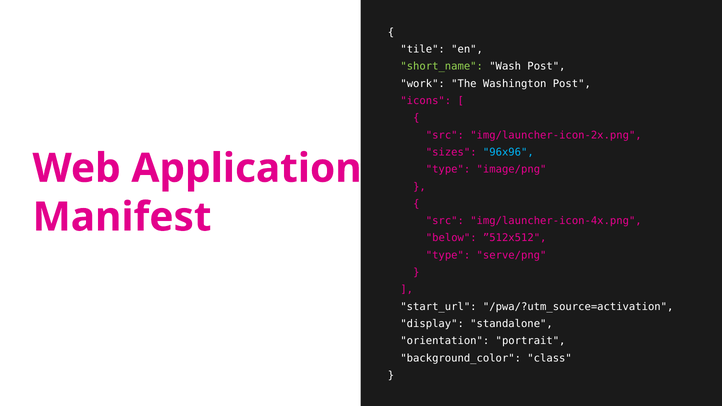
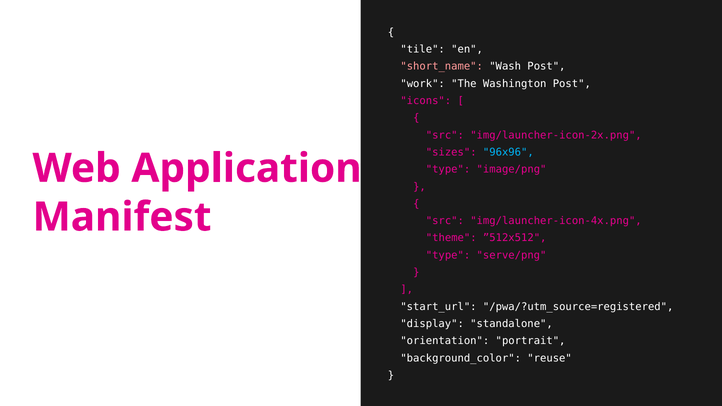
short_name colour: light green -> pink (442, 66)
below: below -> theme (451, 238)
/pwa/?utm_source=activation: /pwa/?utm_source=activation -> /pwa/?utm_source=registered (578, 307)
class: class -> reuse (550, 358)
